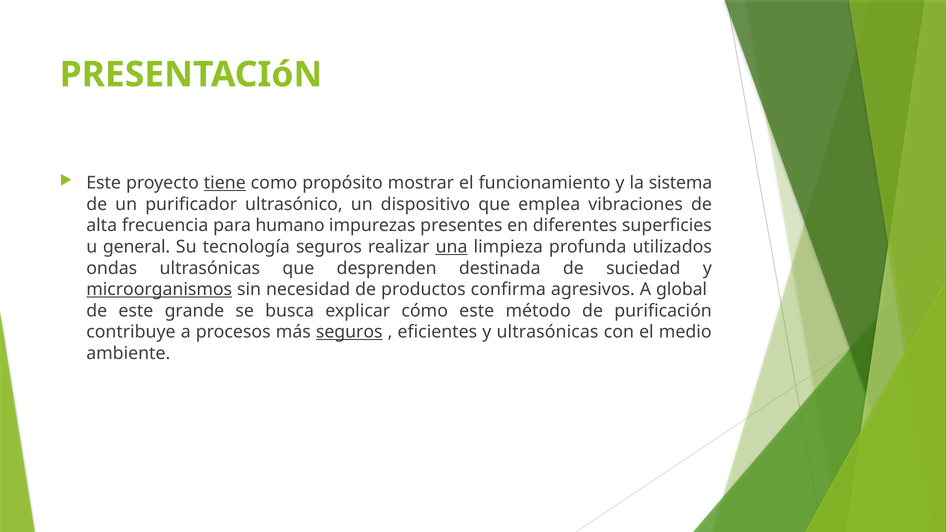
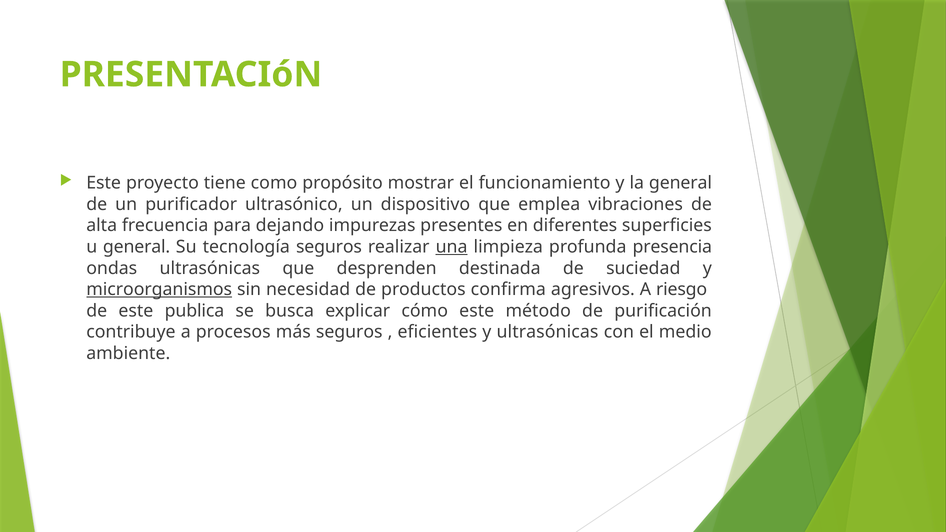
tiene underline: present -> none (225, 183)
la sistema: sistema -> general (680, 183)
humano: humano -> dejando (290, 226)
utilizados: utilizados -> presencia (672, 247)
global: global -> riesgo (682, 290)
grande: grande -> publica (194, 311)
seguros underline: present -> none (349, 332)
